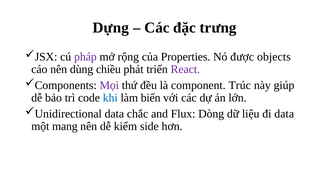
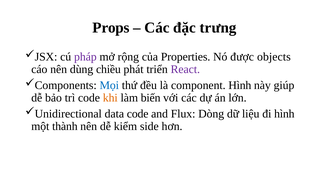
Dựng: Dựng -> Props (111, 28)
Mọi colour: purple -> blue (109, 85)
component Trúc: Trúc -> Hình (240, 85)
khi colour: blue -> orange (110, 98)
data chắc: chắc -> code (138, 114)
đi data: data -> hình (284, 114)
mang: mang -> thành (65, 126)
